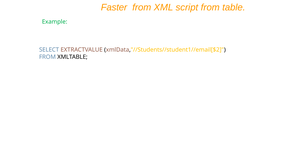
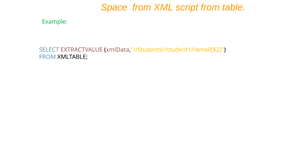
Faster: Faster -> Space (114, 7)
